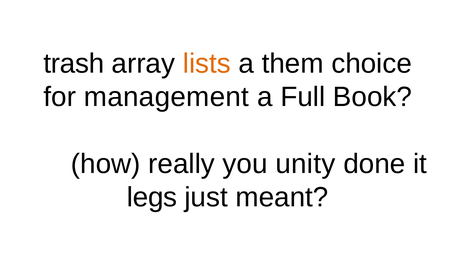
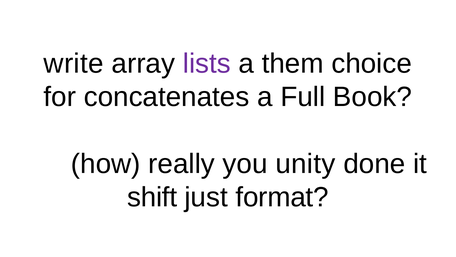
trash: trash -> write (74, 63)
lists colour: orange -> purple (207, 63)
management: management -> concatenates (167, 97)
legs: legs -> shift (152, 197)
meant: meant -> format (282, 197)
